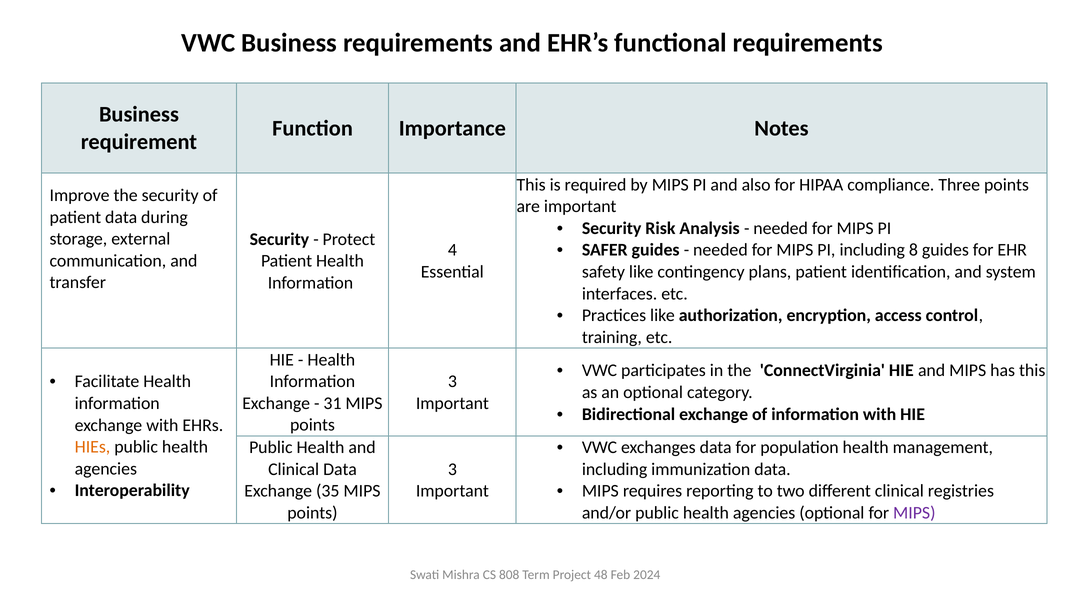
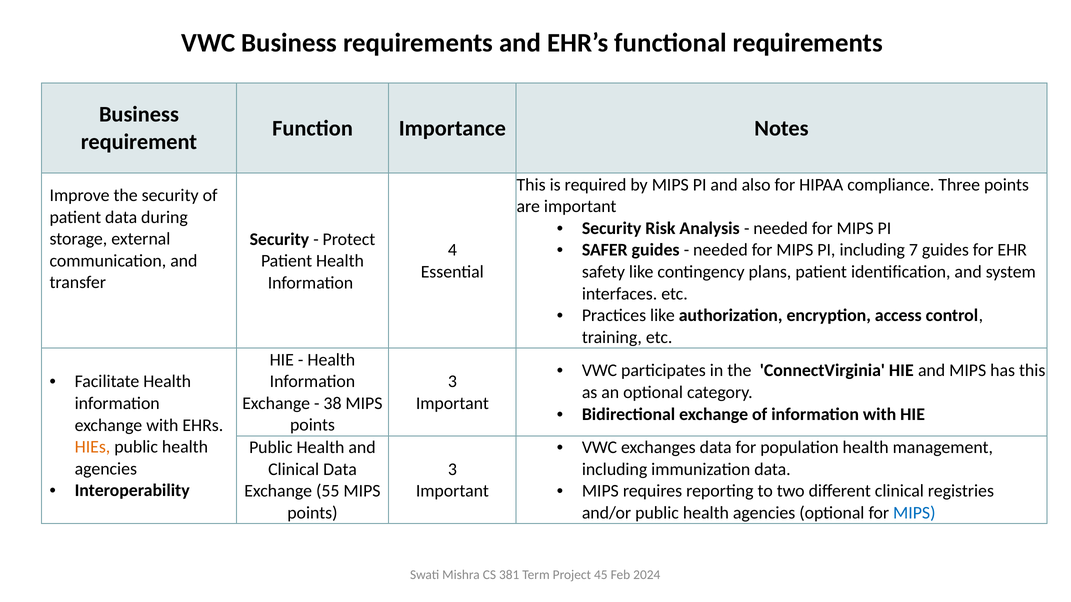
8: 8 -> 7 (913, 250)
31: 31 -> 38 (332, 404)
35: 35 -> 55 (328, 491)
MIPS colour: purple -> blue (914, 513)
808: 808 -> 381 (509, 575)
48: 48 -> 45 (601, 575)
